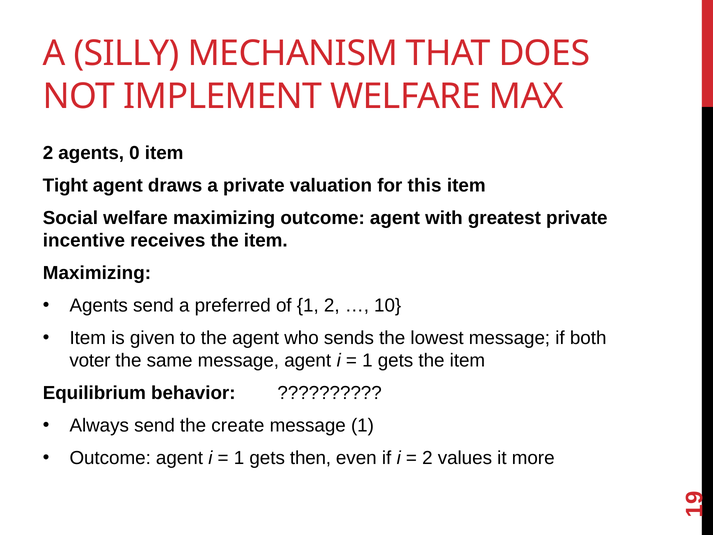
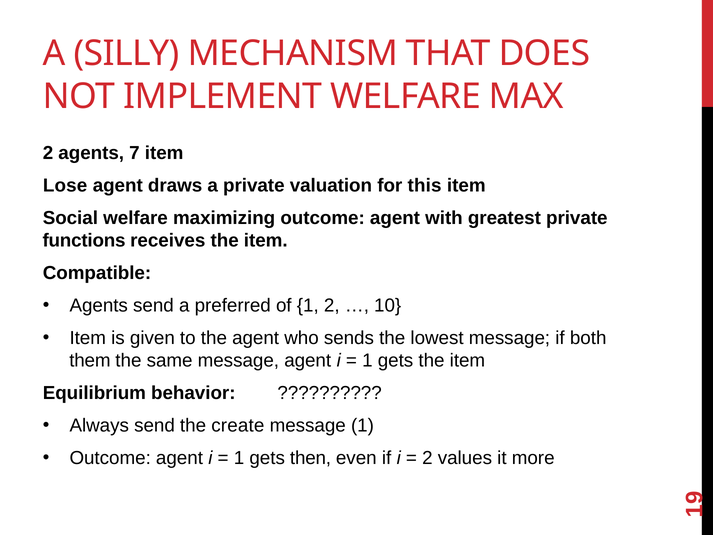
0: 0 -> 7 (134, 153)
Tight: Tight -> Lose (65, 185)
incentive: incentive -> functions (84, 240)
Maximizing: Maximizing -> Compatible (97, 273)
voter: voter -> them (90, 360)
